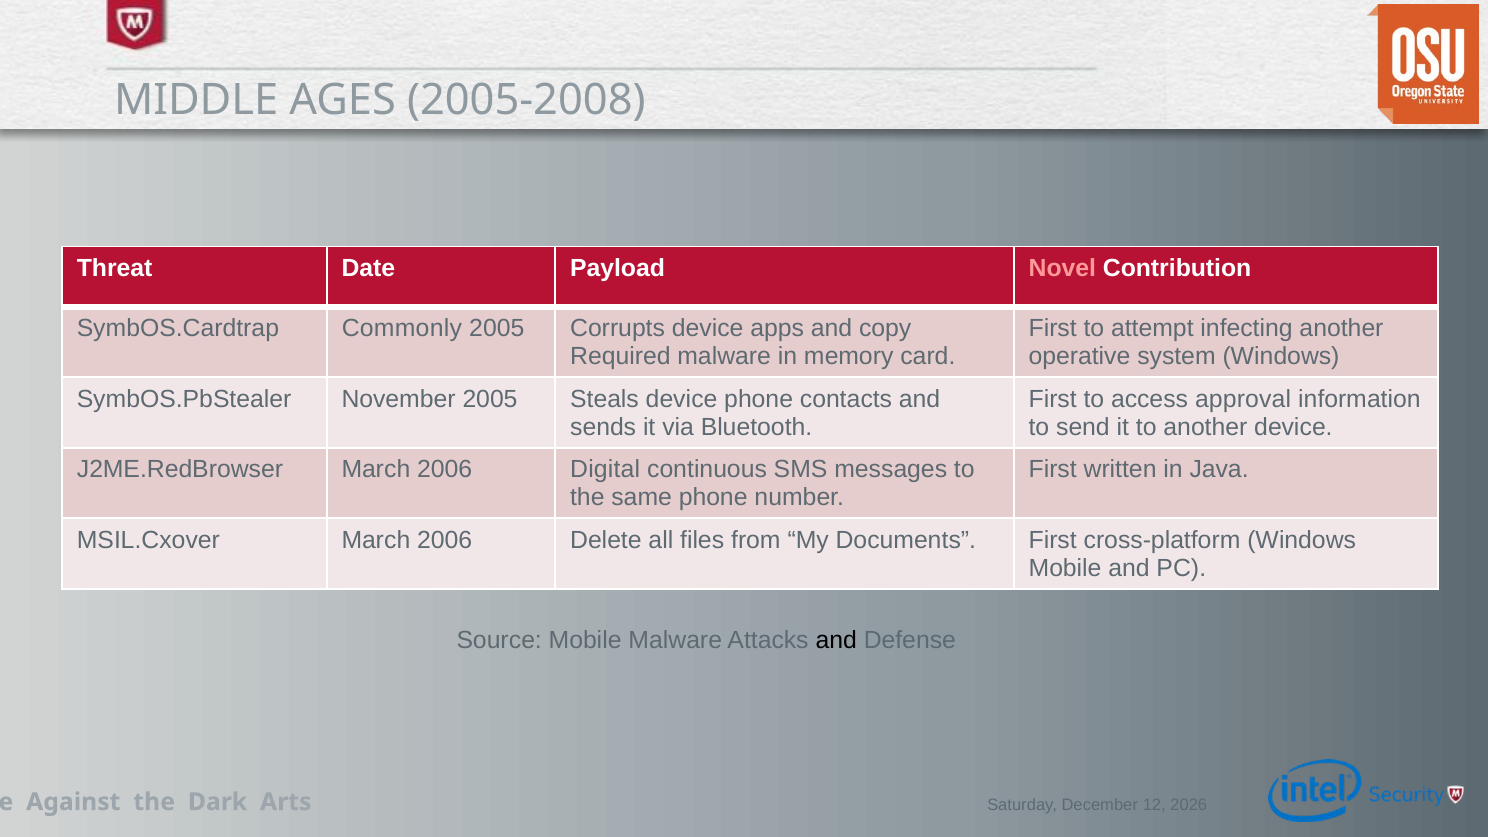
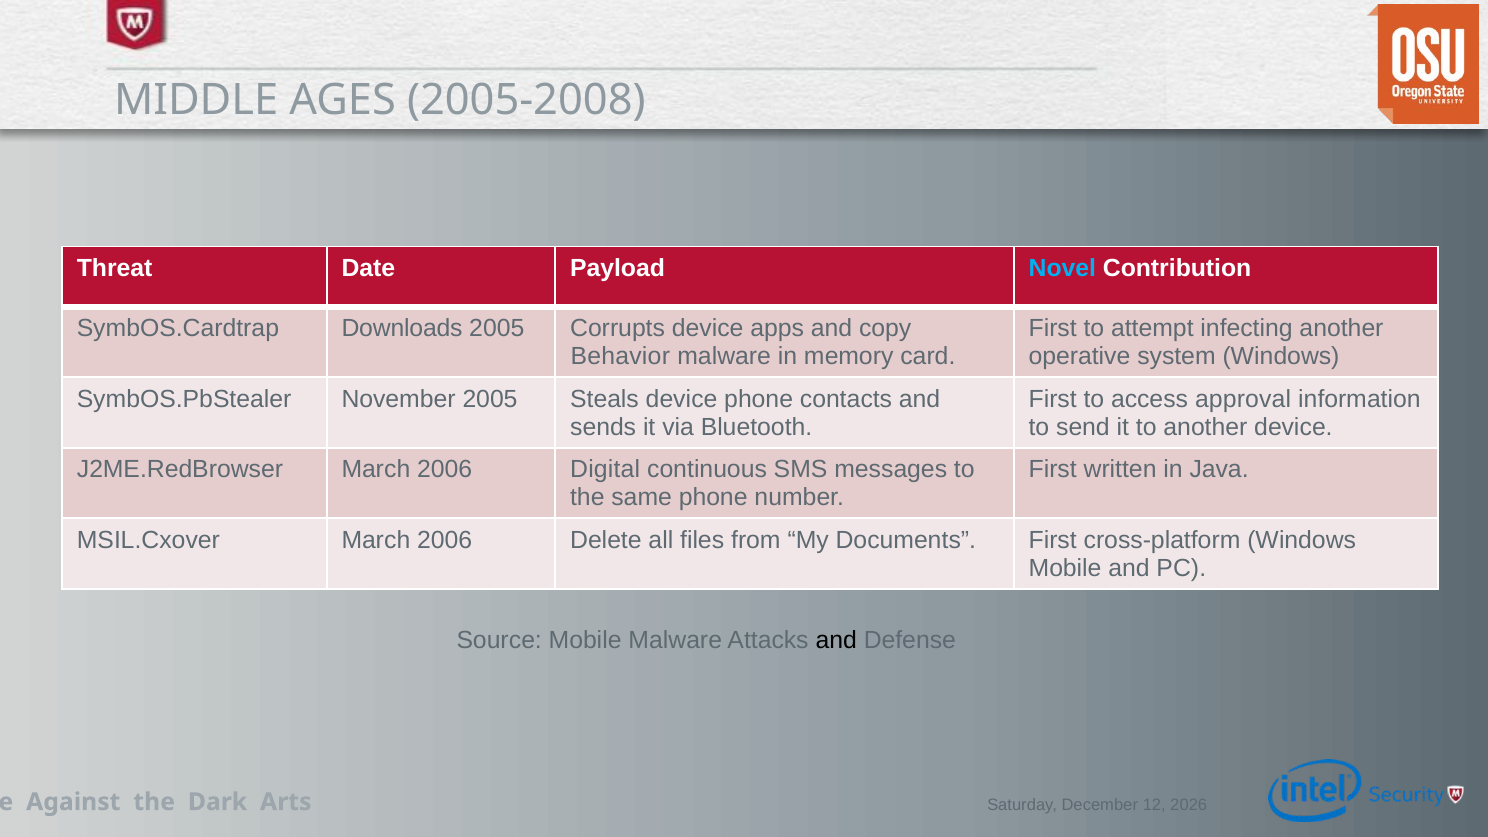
Novel colour: pink -> light blue (1062, 268)
Commonly: Commonly -> Downloads (402, 329)
Required: Required -> Behavior (620, 357)
